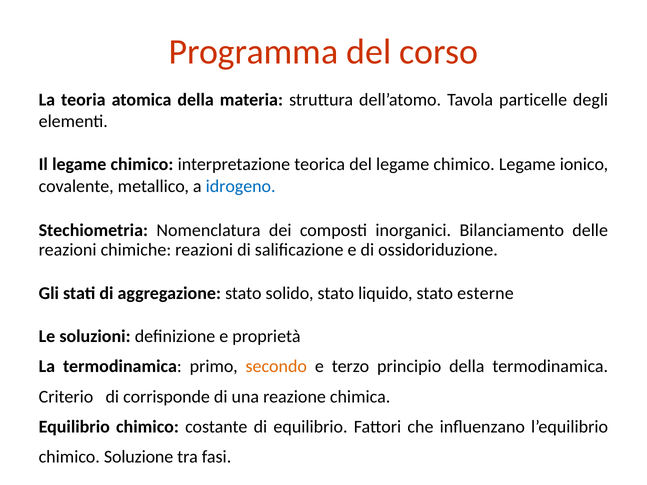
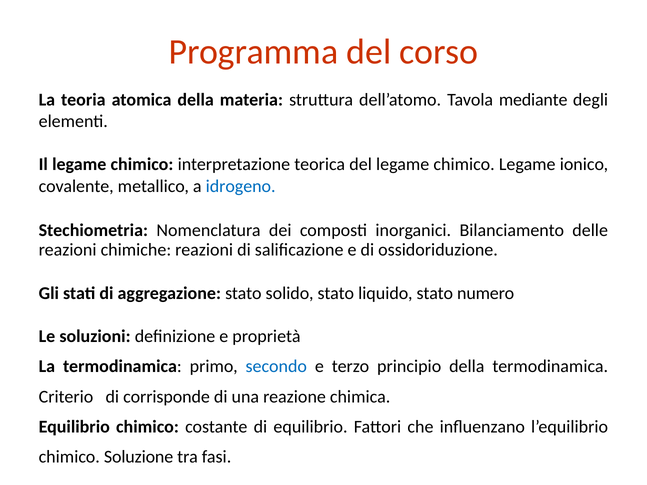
particelle: particelle -> mediante (533, 100)
esterne: esterne -> numero (486, 293)
secondo colour: orange -> blue (276, 367)
